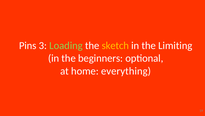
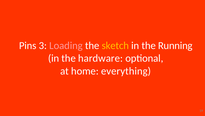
Loading colour: light green -> pink (66, 45)
Limiting: Limiting -> Running (175, 45)
beginners: beginners -> hardware (100, 58)
